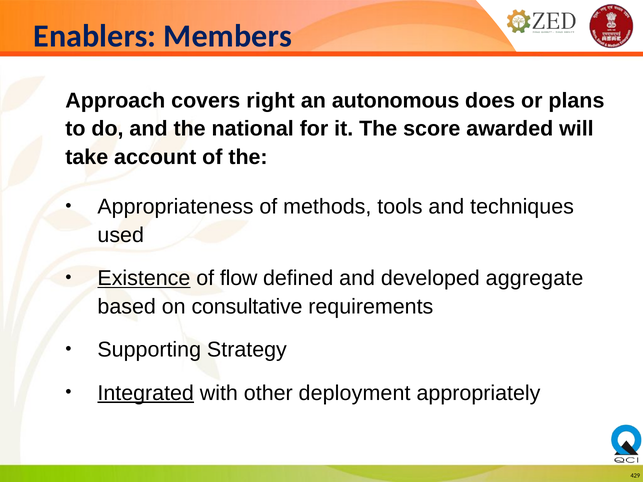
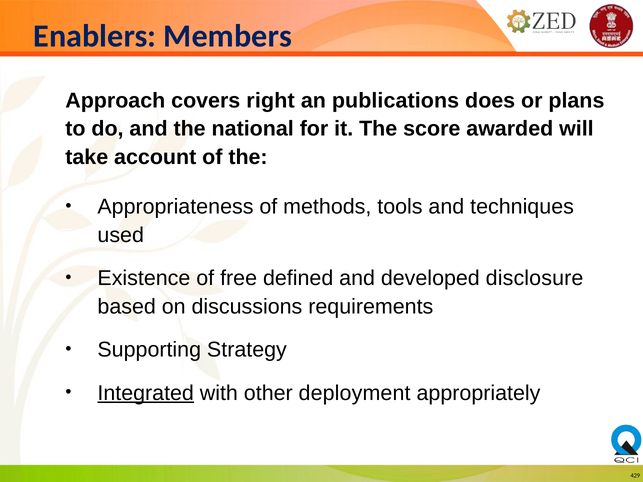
autonomous: autonomous -> publications (396, 101)
Existence underline: present -> none (144, 278)
flow: flow -> free (239, 278)
aggregate: aggregate -> disclosure (535, 278)
consultative: consultative -> discussions (247, 307)
